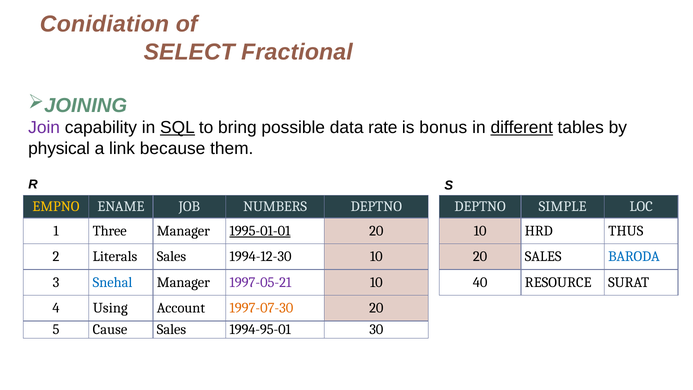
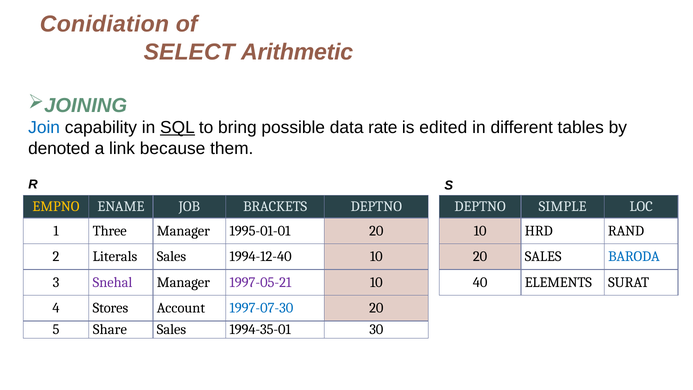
Fractional: Fractional -> Arithmetic (297, 52)
Join colour: purple -> blue (44, 128)
bonus: bonus -> edited (443, 128)
different underline: present -> none (522, 128)
physical: physical -> denoted (59, 148)
NUMBERS: NUMBERS -> BRACKETS (275, 206)
1995-01-01 underline: present -> none (260, 231)
THUS: THUS -> RAND (626, 231)
1994-12-30: 1994-12-30 -> 1994-12-40 (261, 256)
Snehal colour: blue -> purple (113, 282)
RESOURCE: RESOURCE -> ELEMENTS (558, 282)
Using: Using -> Stores (110, 308)
1997-07-30 colour: orange -> blue (261, 308)
Cause: Cause -> Share (110, 329)
1994-95-01: 1994-95-01 -> 1994-35-01 (260, 329)
